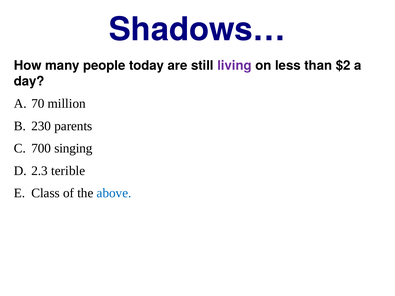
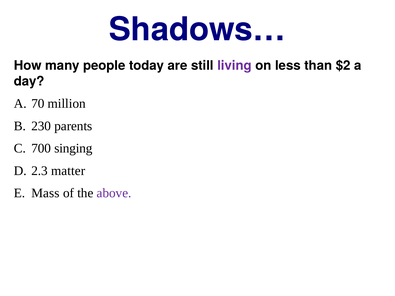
terible: terible -> matter (68, 171)
Class: Class -> Mass (45, 193)
above colour: blue -> purple (114, 193)
